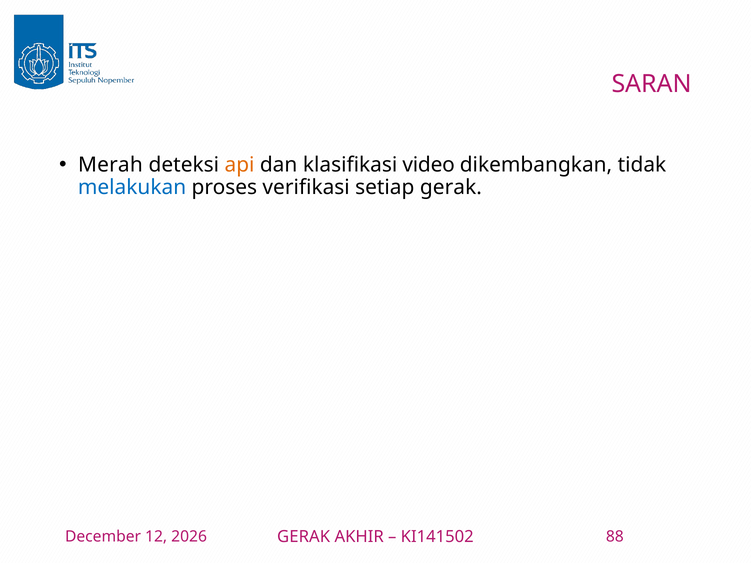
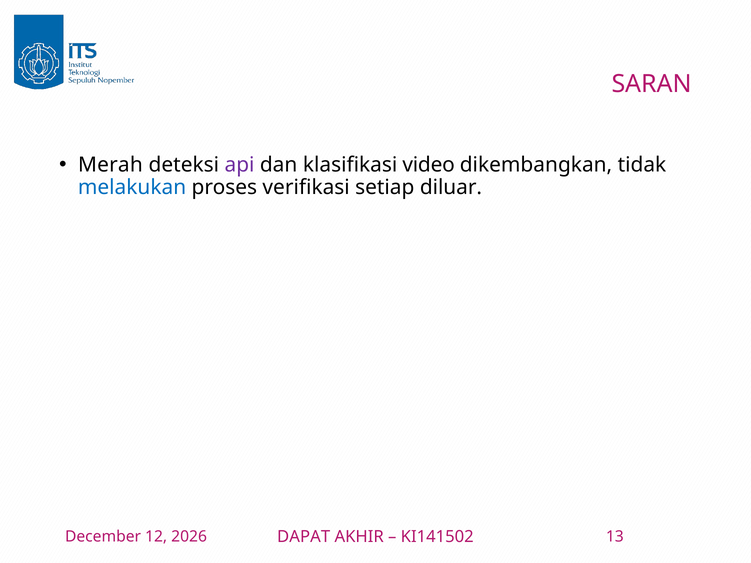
api colour: orange -> purple (240, 165)
setiap gerak: gerak -> diluar (451, 187)
GERAK: GERAK -> DAPAT (304, 537)
88: 88 -> 13 (615, 537)
